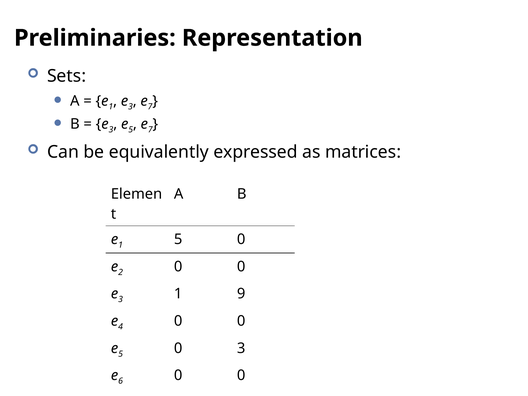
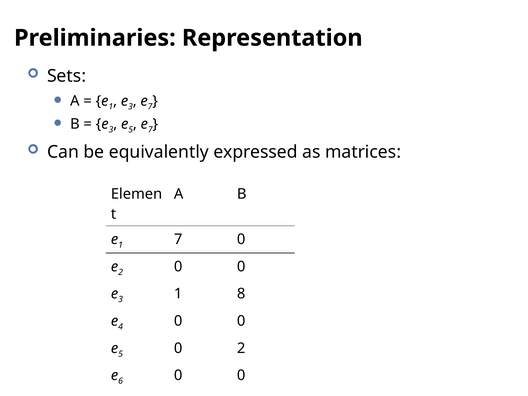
1 5: 5 -> 7 (178, 239)
9: 9 -> 8 (241, 294)
0 3: 3 -> 2 (241, 348)
